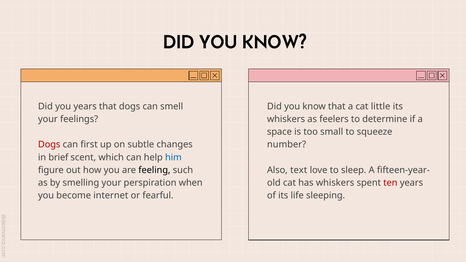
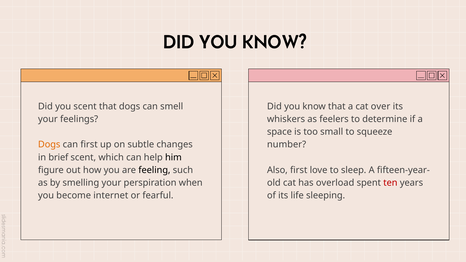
you years: years -> scent (85, 107)
little: little -> over (381, 107)
Dogs colour: red -> orange (49, 145)
him colour: blue -> black (173, 157)
Also text: text -> first (299, 170)
has whiskers: whiskers -> overload (335, 183)
